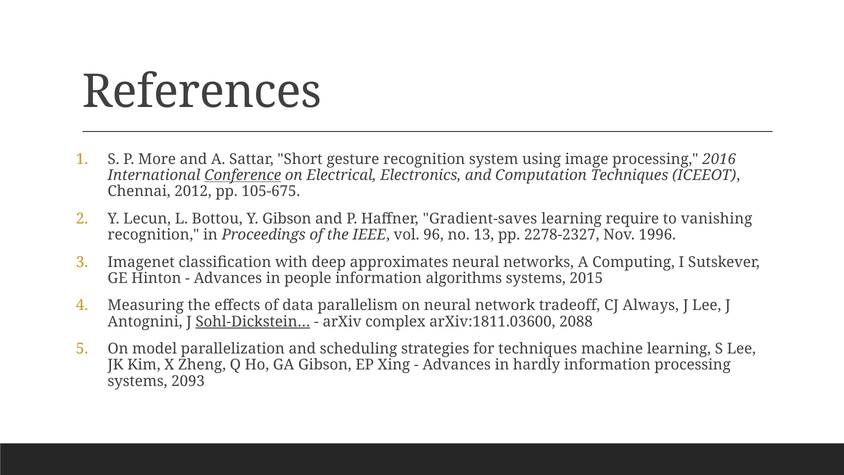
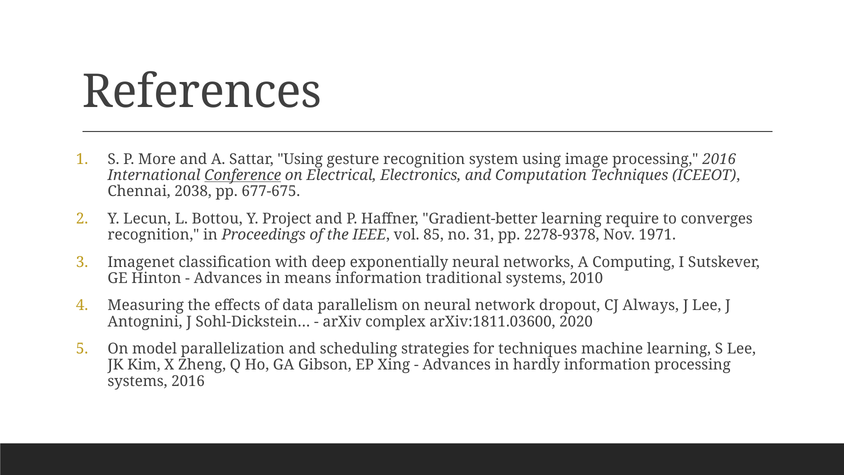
Sattar Short: Short -> Using (300, 159)
2012: 2012 -> 2038 (193, 191)
105-675: 105-675 -> 677-675 (271, 191)
Y Gibson: Gibson -> Project (287, 219)
Gradient-saves: Gradient-saves -> Gradient-better (480, 219)
vanishing: vanishing -> converges (717, 219)
96: 96 -> 85 (434, 235)
13: 13 -> 31 (484, 235)
2278-2327: 2278-2327 -> 2278-9378 (562, 235)
1996: 1996 -> 1971 (657, 235)
approximates: approximates -> exponentially (399, 262)
people: people -> means (308, 278)
algorithms: algorithms -> traditional (464, 278)
2015: 2015 -> 2010 (586, 278)
tradeoff: tradeoff -> dropout (570, 305)
Sohl-Dickstein… underline: present -> none (253, 321)
2088: 2088 -> 2020 (576, 321)
systems 2093: 2093 -> 2016 (188, 381)
